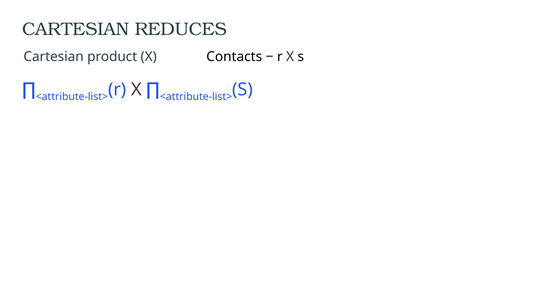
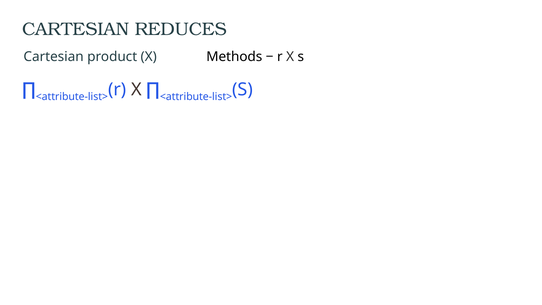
Contacts: Contacts -> Methods (234, 57)
